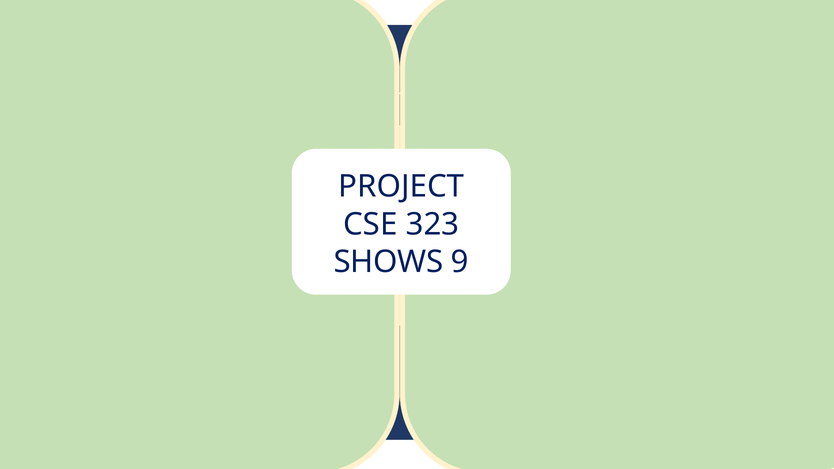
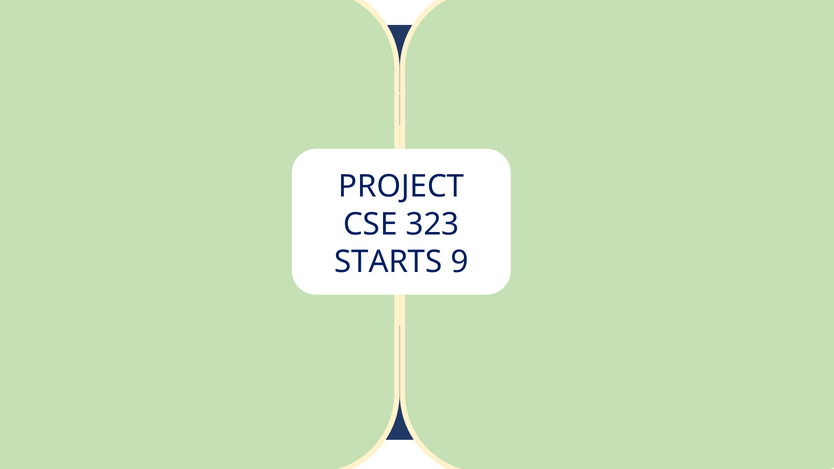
SHOWS: SHOWS -> STARTS (388, 262)
